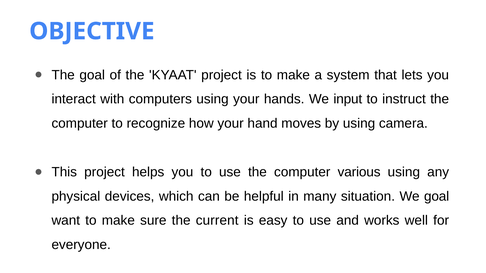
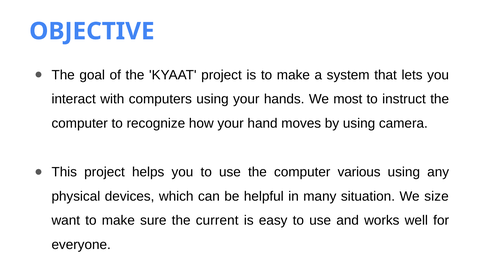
input: input -> most (348, 99)
We goal: goal -> size (437, 197)
